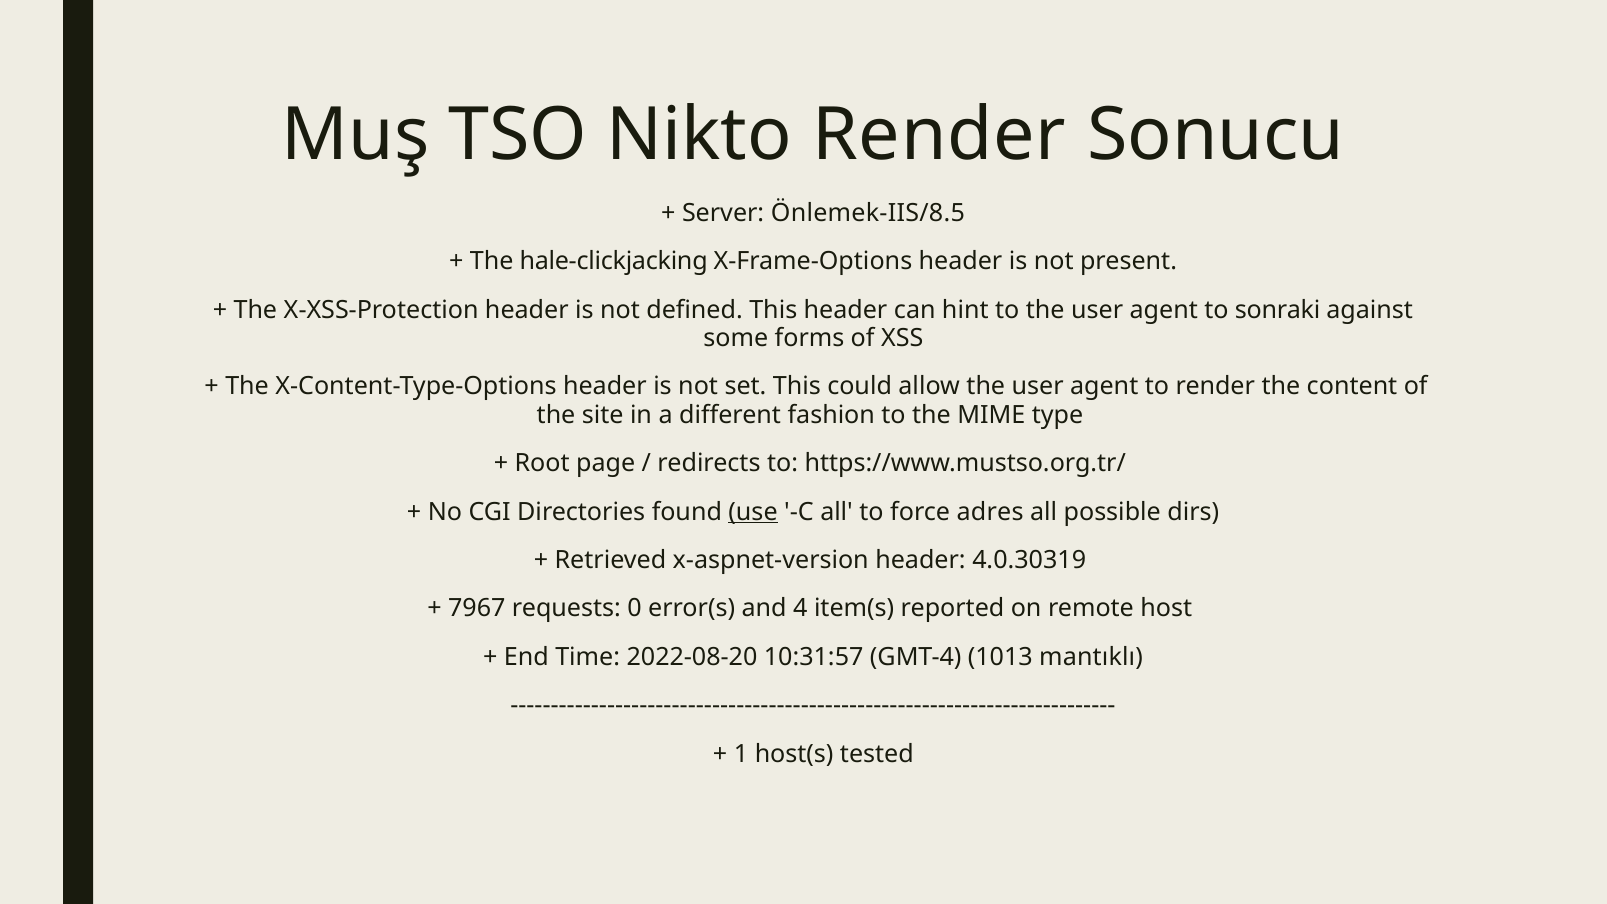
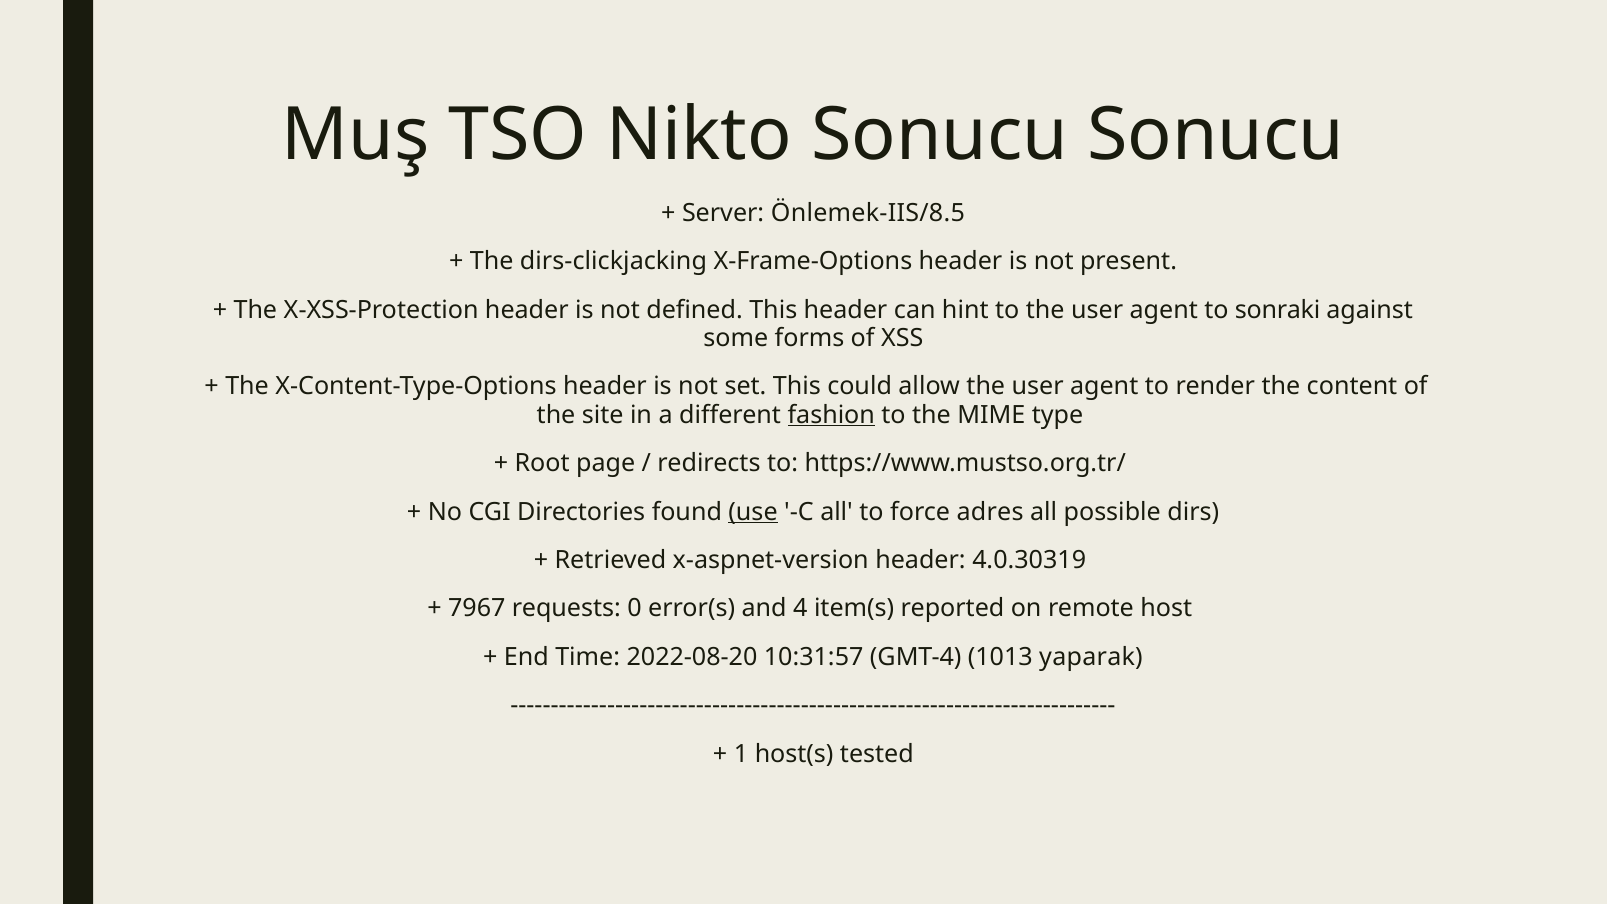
Nikto Render: Render -> Sonucu (939, 135)
hale-clickjacking: hale-clickjacking -> dirs-clickjacking (613, 261)
fashion underline: none -> present (831, 415)
mantıklı: mantıklı -> yaparak (1091, 657)
